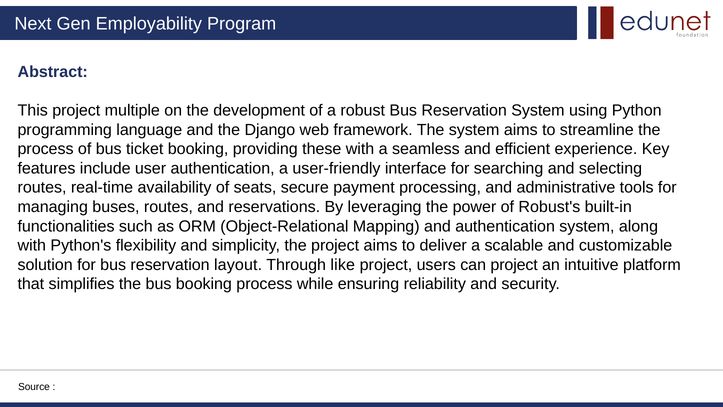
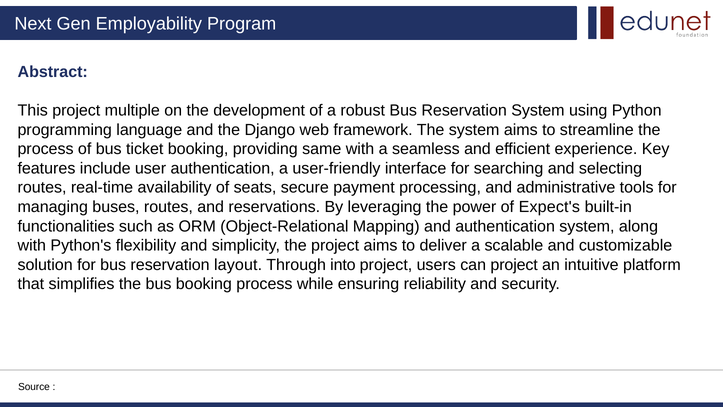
these: these -> same (322, 149)
Robust's: Robust's -> Expect's (549, 207)
like: like -> into (343, 265)
